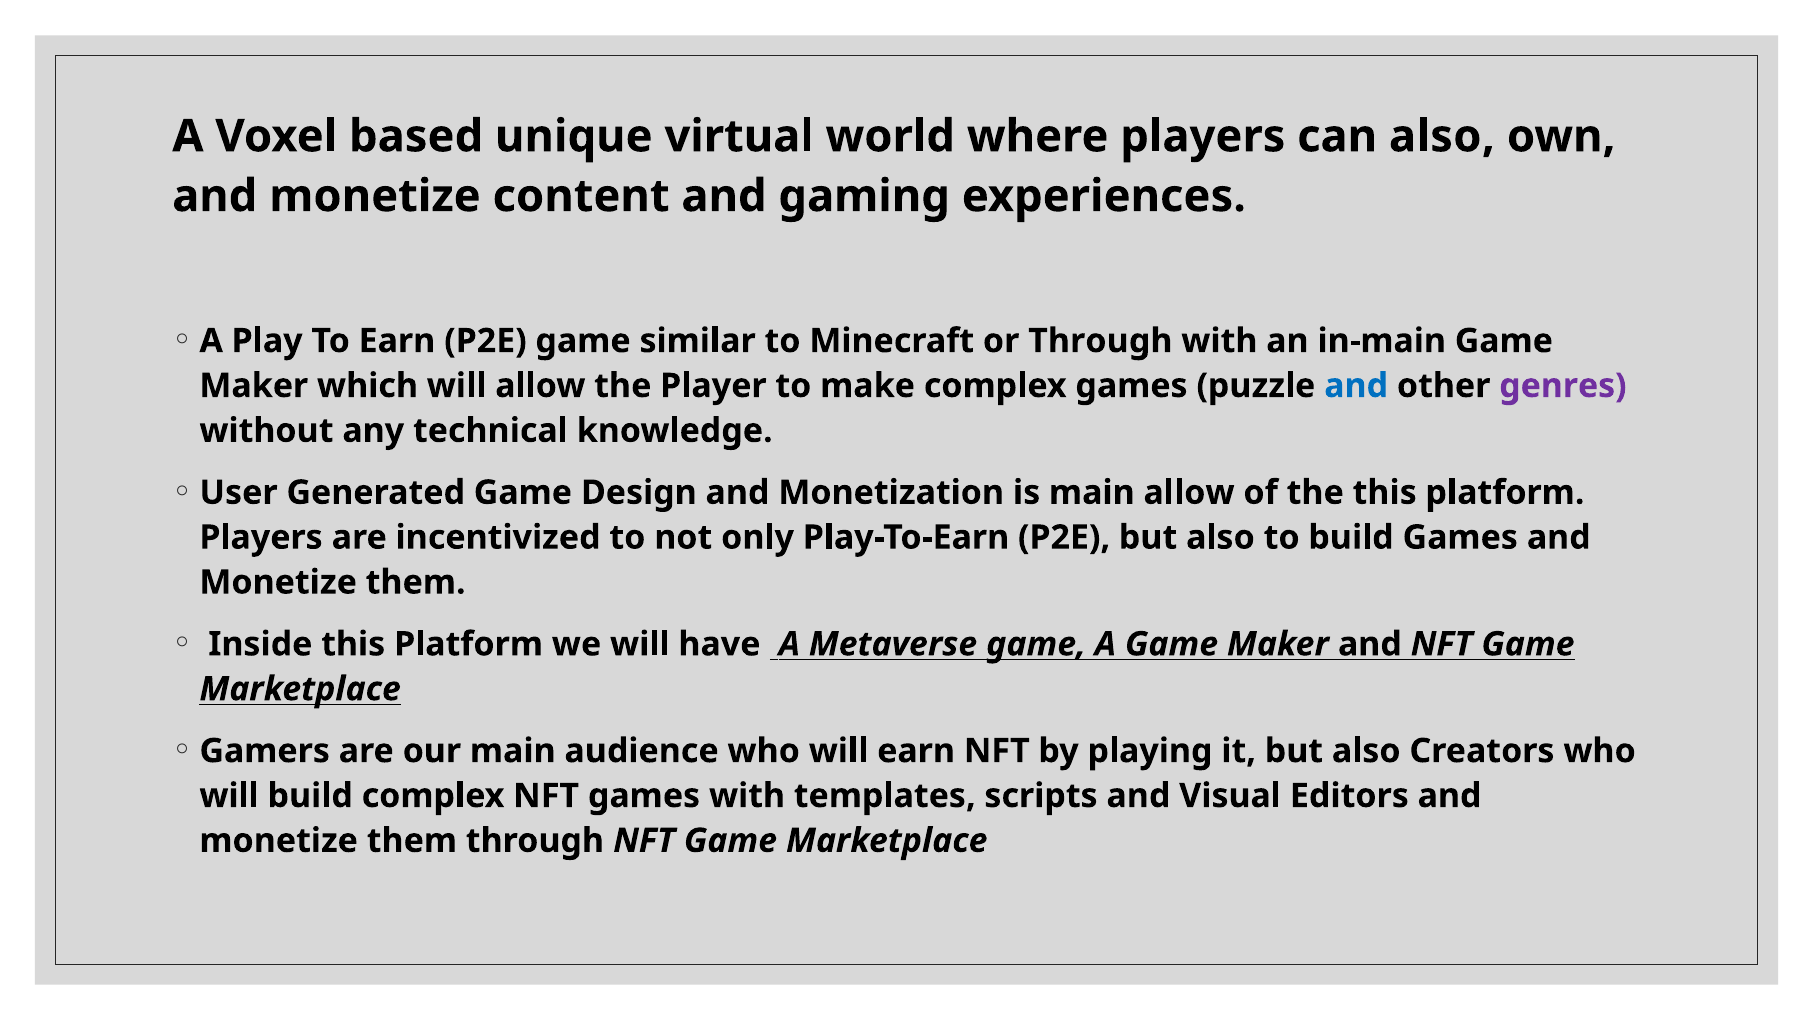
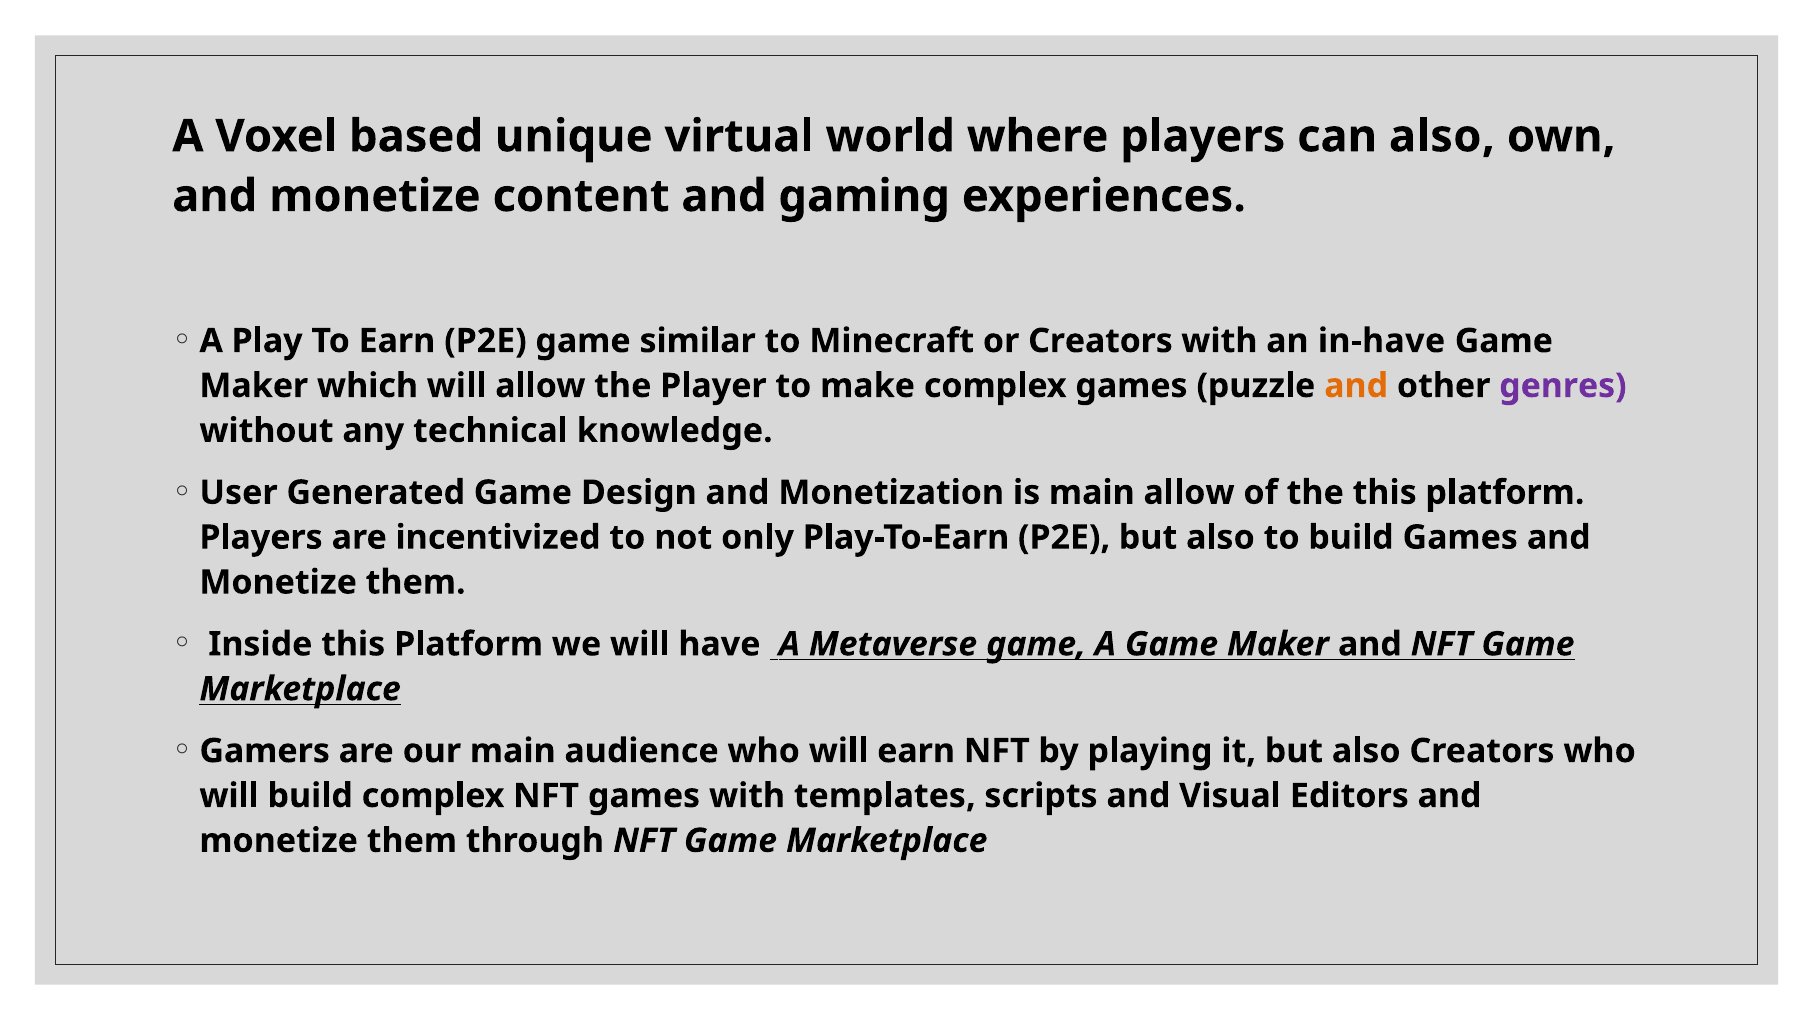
or Through: Through -> Creators (1100, 341)
in-main: in-main -> in-have (1382, 341)
and colour: blue -> orange (1356, 386)
